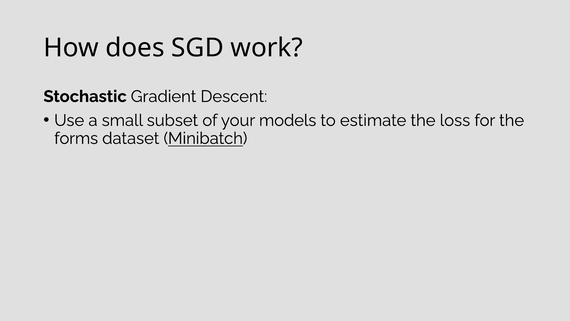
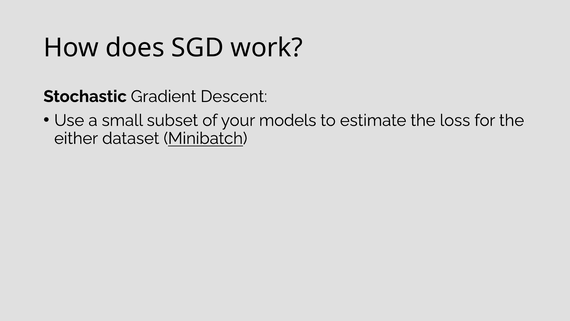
forms: forms -> either (76, 138)
